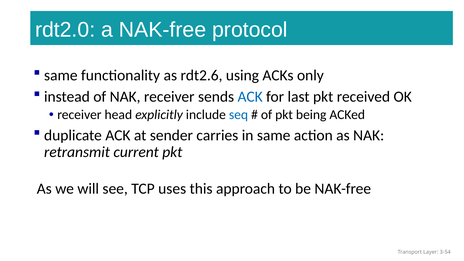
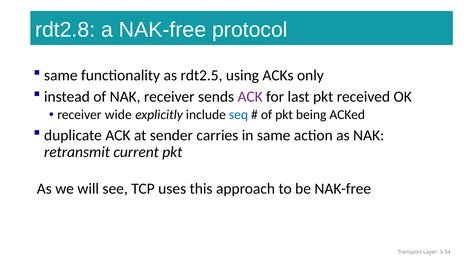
rdt2.0: rdt2.0 -> rdt2.8 (65, 30)
rdt2.6: rdt2.6 -> rdt2.5 (202, 75)
ACK colour: blue -> purple (250, 97)
head: head -> wide (118, 115)
